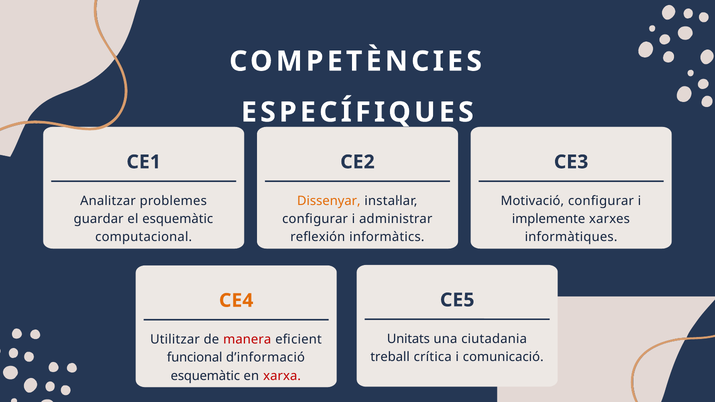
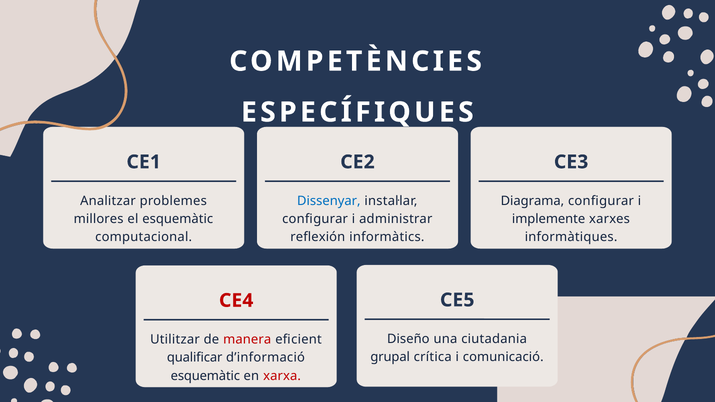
Dissenyar colour: orange -> blue (329, 201)
Motivació: Motivació -> Diagrama (532, 201)
guardar: guardar -> millores (99, 219)
CE4 colour: orange -> red (236, 301)
Unitats: Unitats -> Diseño (408, 339)
treball: treball -> grupal (390, 357)
funcional: funcional -> qualificar (195, 358)
